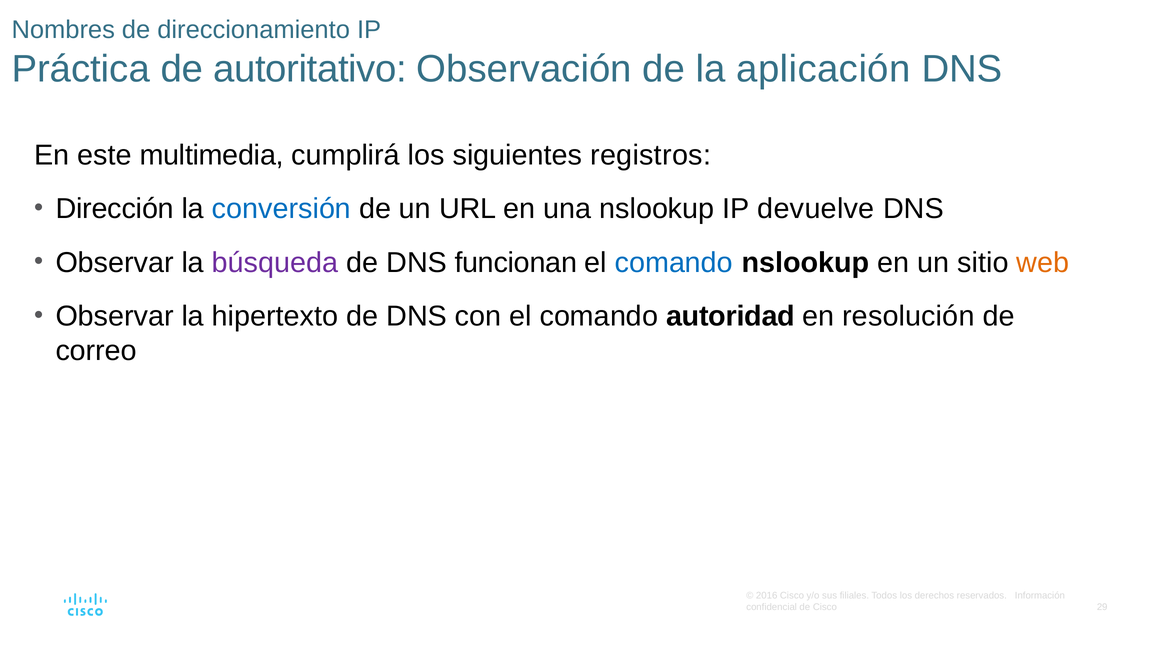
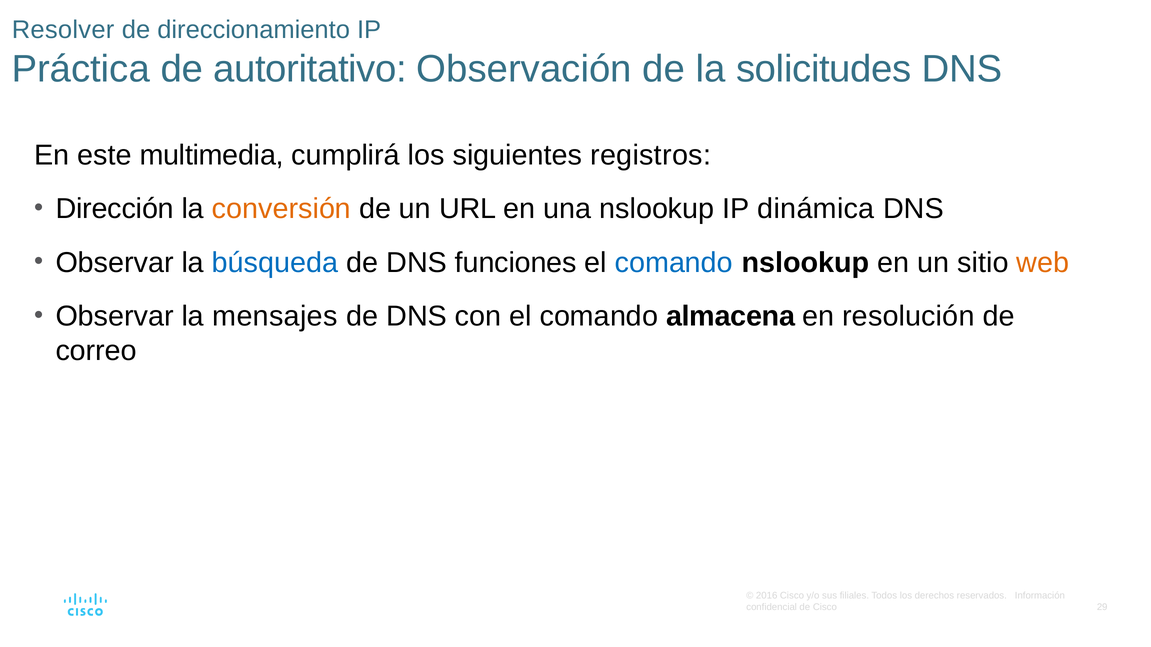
Nombres: Nombres -> Resolver (63, 30)
aplicación: aplicación -> solicitudes (824, 69)
conversión colour: blue -> orange (281, 209)
devuelve: devuelve -> dinámica (816, 209)
búsqueda colour: purple -> blue (275, 263)
funcionan: funcionan -> funciones (516, 263)
hipertexto: hipertexto -> mensajes (275, 316)
autoridad: autoridad -> almacena (731, 316)
